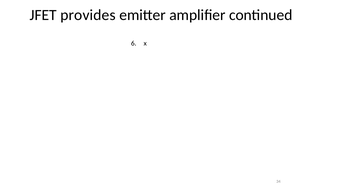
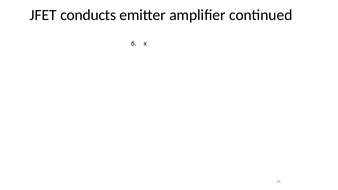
provides: provides -> conducts (88, 15)
